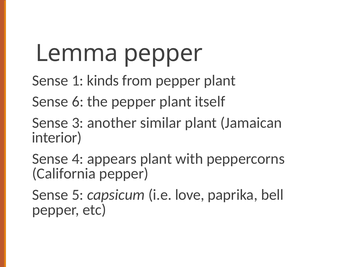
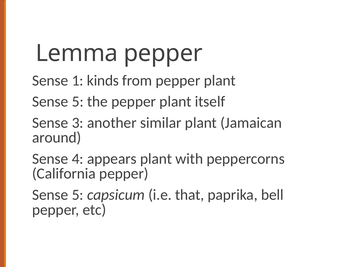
6: 6 -> 5 (78, 102)
interior: interior -> around (57, 138)
love: love -> that (190, 195)
